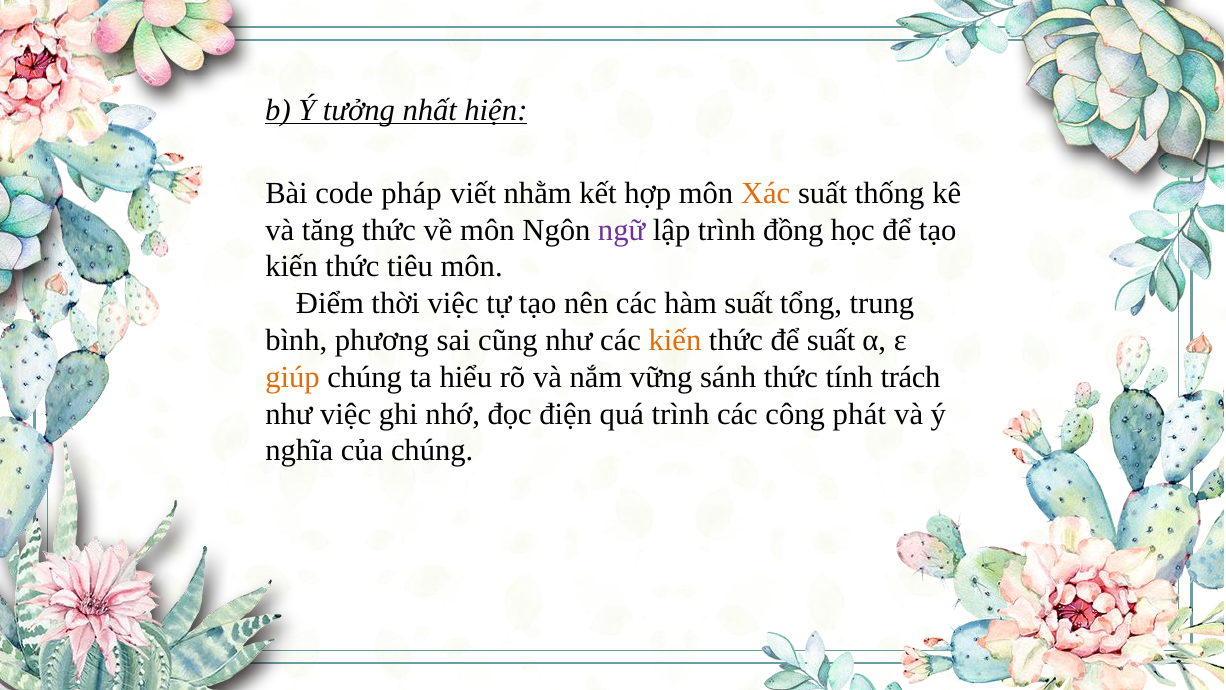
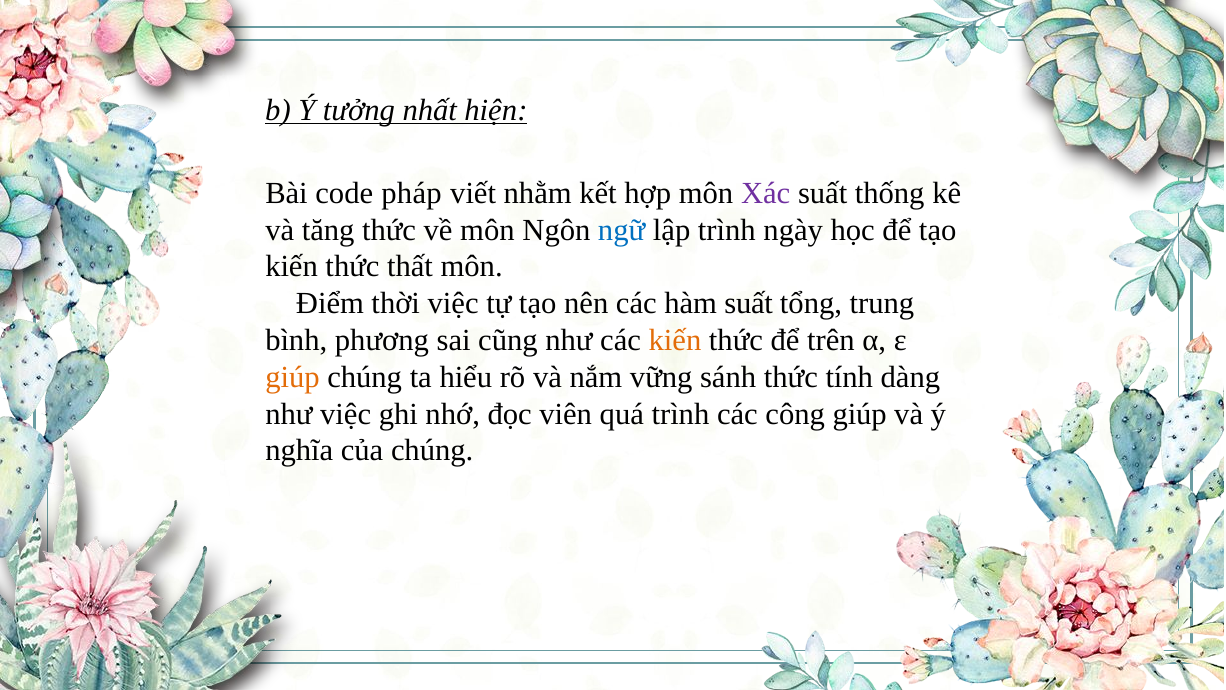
Xác colour: orange -> purple (766, 193)
ngữ colour: purple -> blue (622, 230)
đồng: đồng -> ngày (793, 230)
tiêu: tiêu -> thất (410, 267)
để suất: suất -> trên (831, 340)
trách: trách -> dàng (910, 377)
điện: điện -> viên (566, 414)
công phát: phát -> giúp (860, 414)
